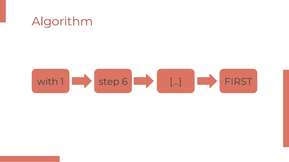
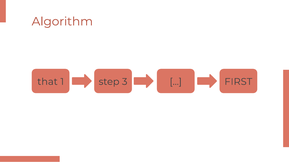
with: with -> that (48, 82)
6: 6 -> 3 (125, 82)
